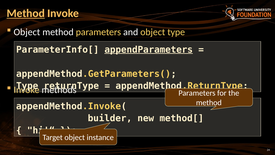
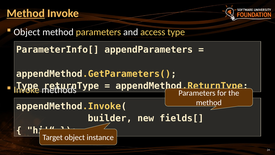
and object: object -> access (153, 32)
appendParameters underline: present -> none (149, 50)
method[: method[ -> fields[ (182, 118)
